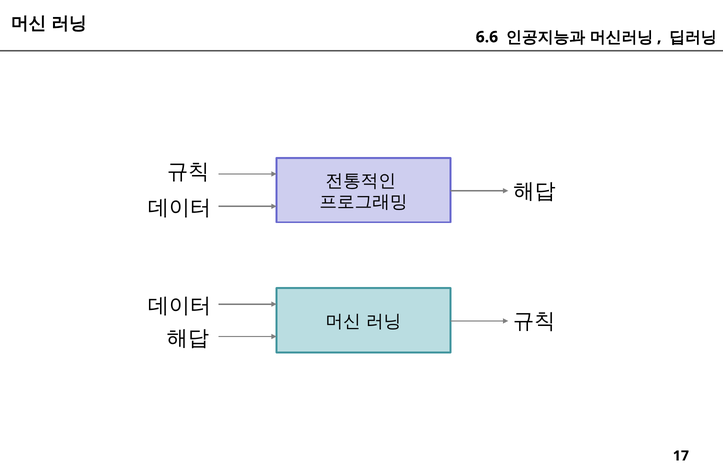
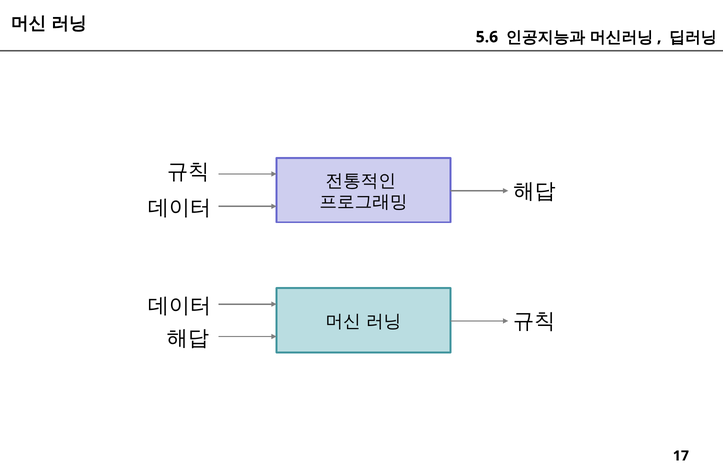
6.6: 6.6 -> 5.6 (487, 37)
